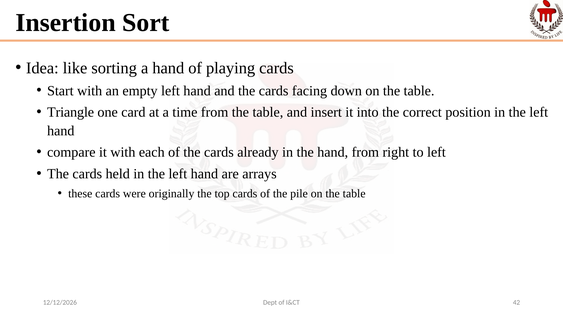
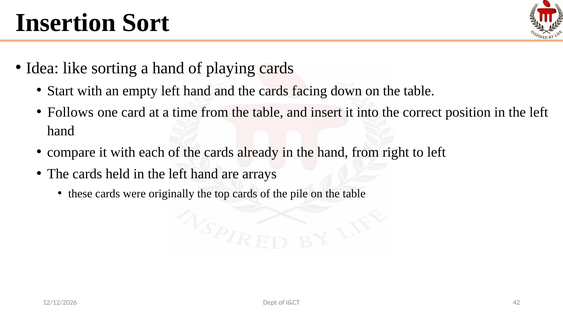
Triangle: Triangle -> Follows (70, 112)
